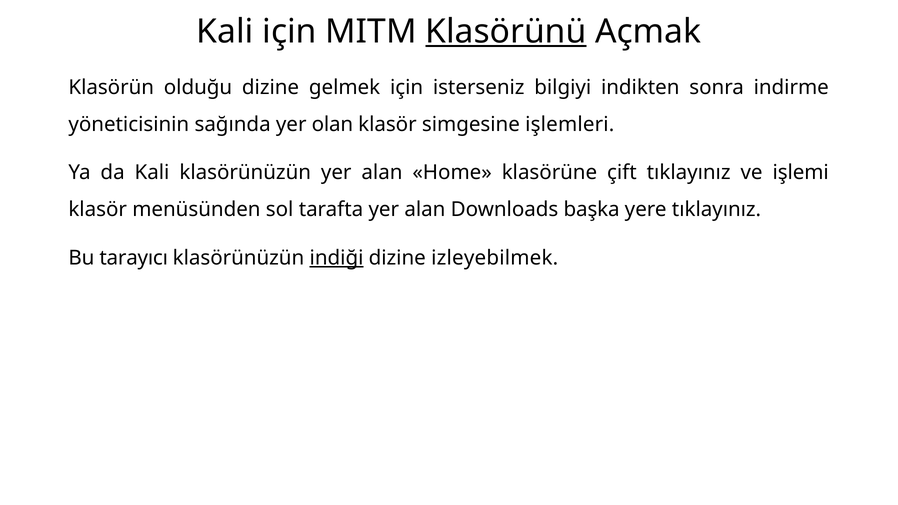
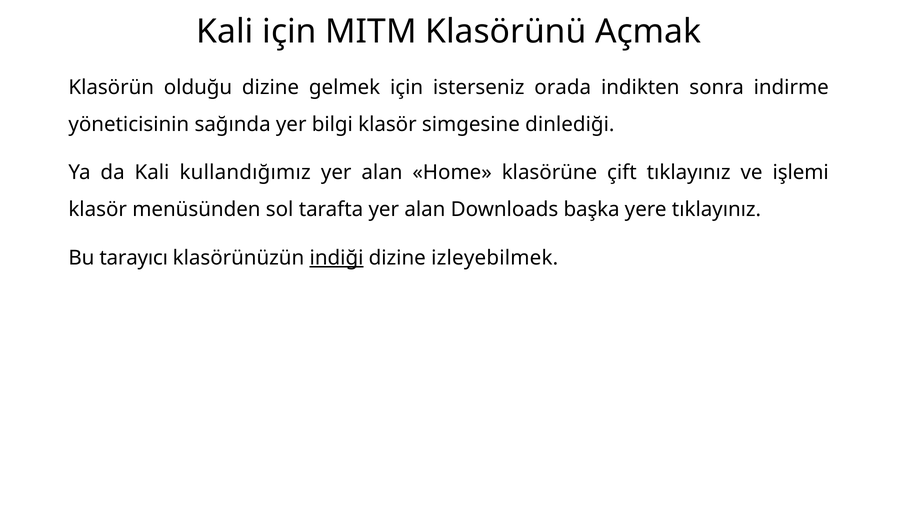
Klasörünü underline: present -> none (506, 32)
bilgiyi: bilgiyi -> orada (563, 87)
olan: olan -> bilgi (332, 124)
işlemleri: işlemleri -> dinlediği (570, 124)
Kali klasörünüzün: klasörünüzün -> kullandığımız (245, 173)
